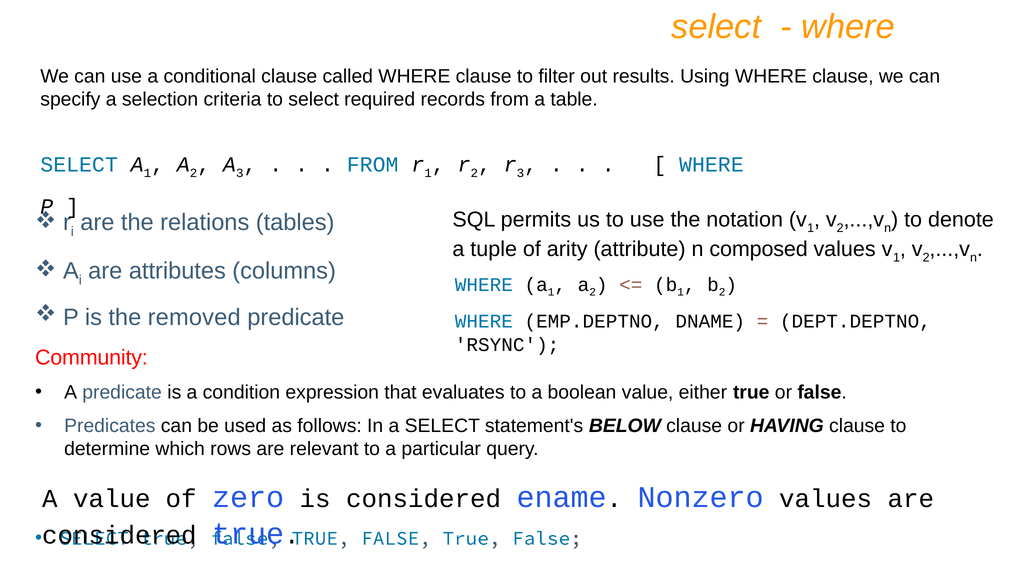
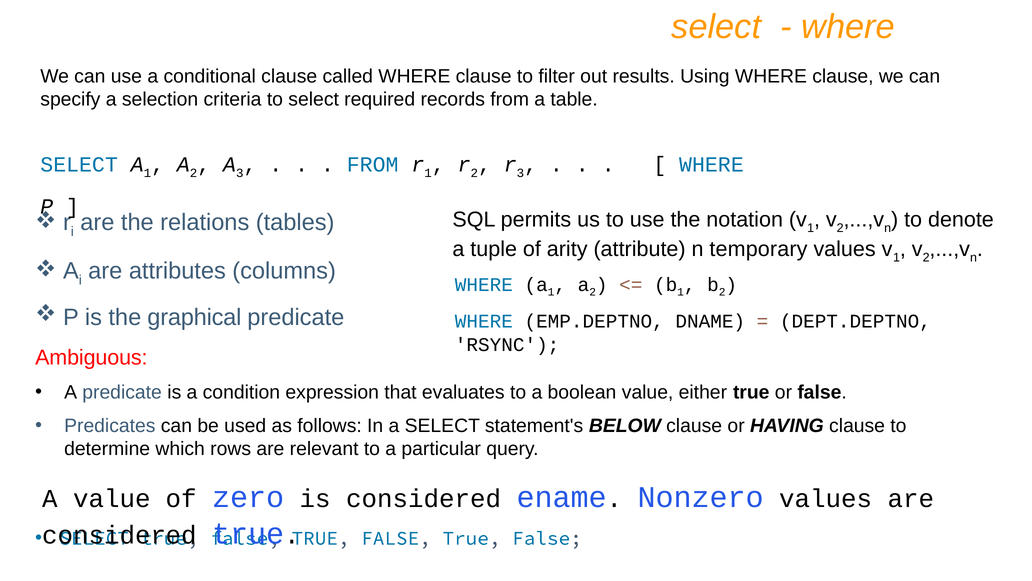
composed: composed -> temporary (758, 249)
removed: removed -> graphical (194, 317)
Community: Community -> Ambiguous (91, 357)
